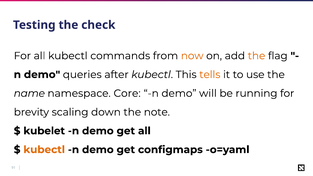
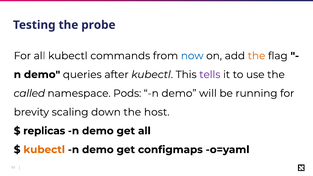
check: check -> probe (98, 25)
now colour: orange -> blue (192, 56)
tells colour: orange -> purple (210, 75)
name: name -> called (29, 93)
Core: Core -> Pods (127, 93)
note: note -> host (157, 112)
kubelet: kubelet -> replicas (44, 131)
